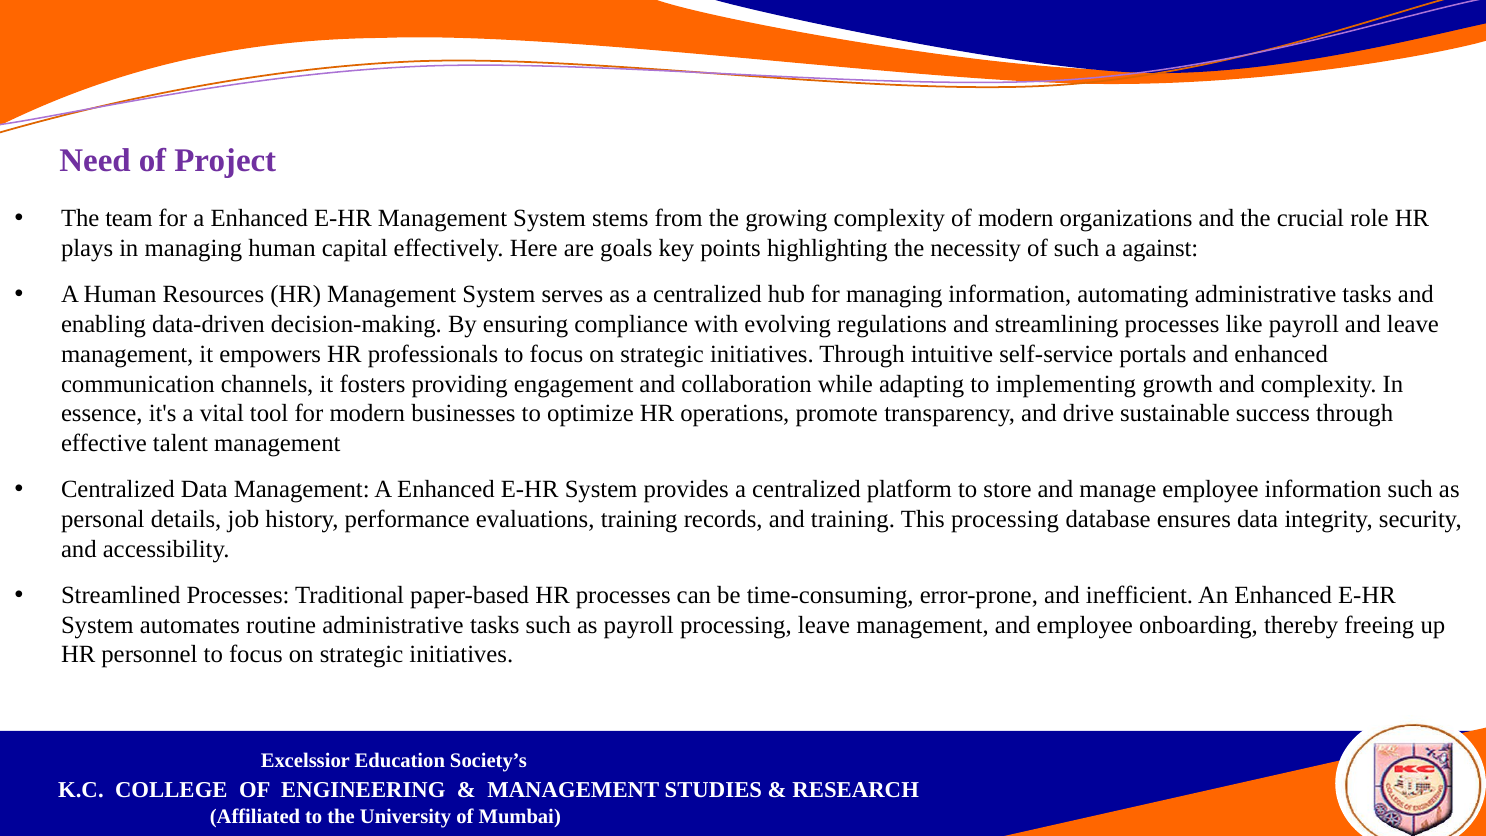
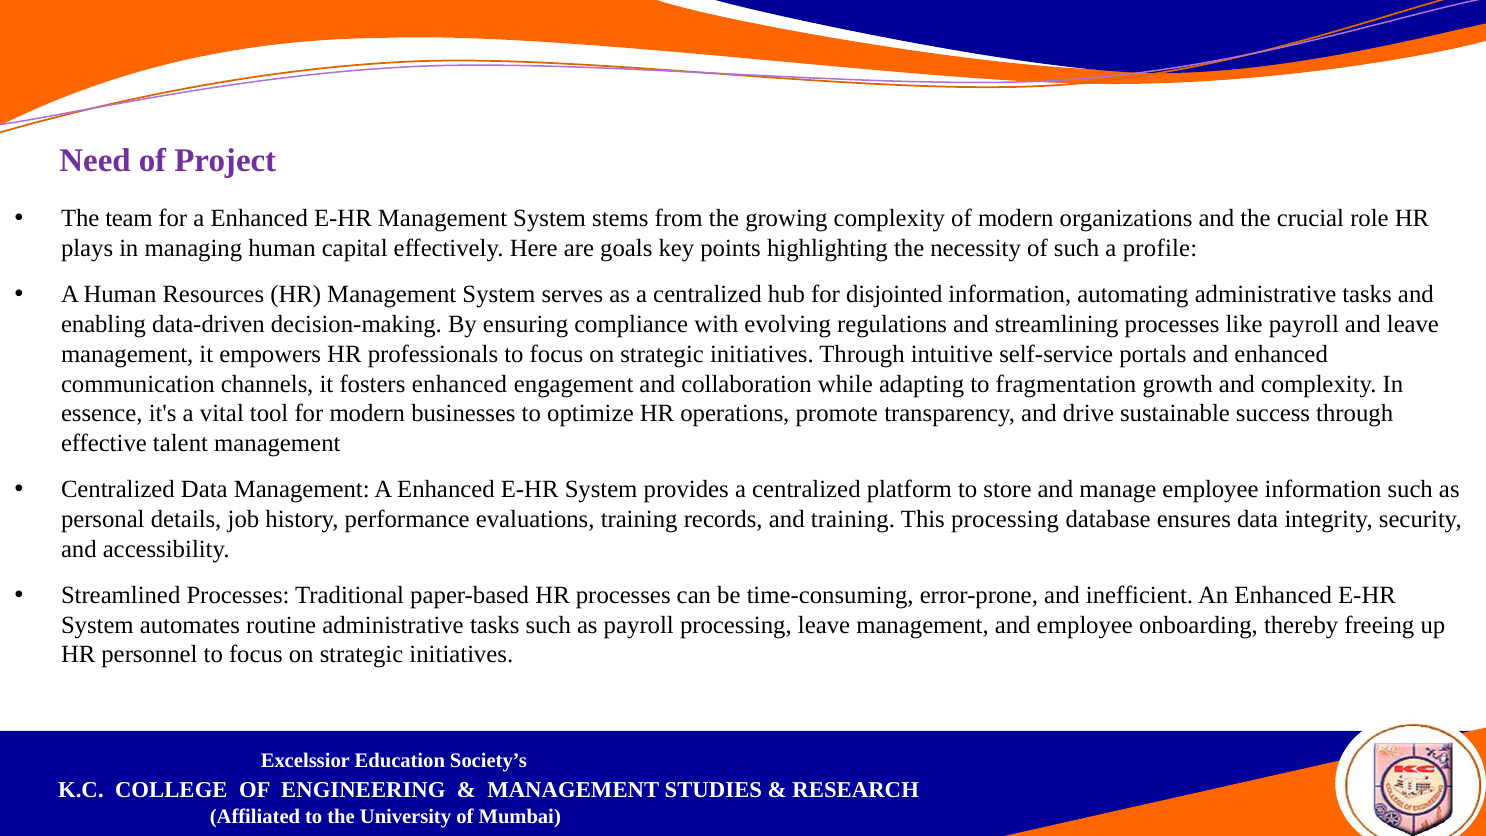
against: against -> profile (1160, 248)
for managing: managing -> disjointed (894, 295)
fosters providing: providing -> enhanced (460, 384)
implementing: implementing -> fragmentation (1066, 384)
